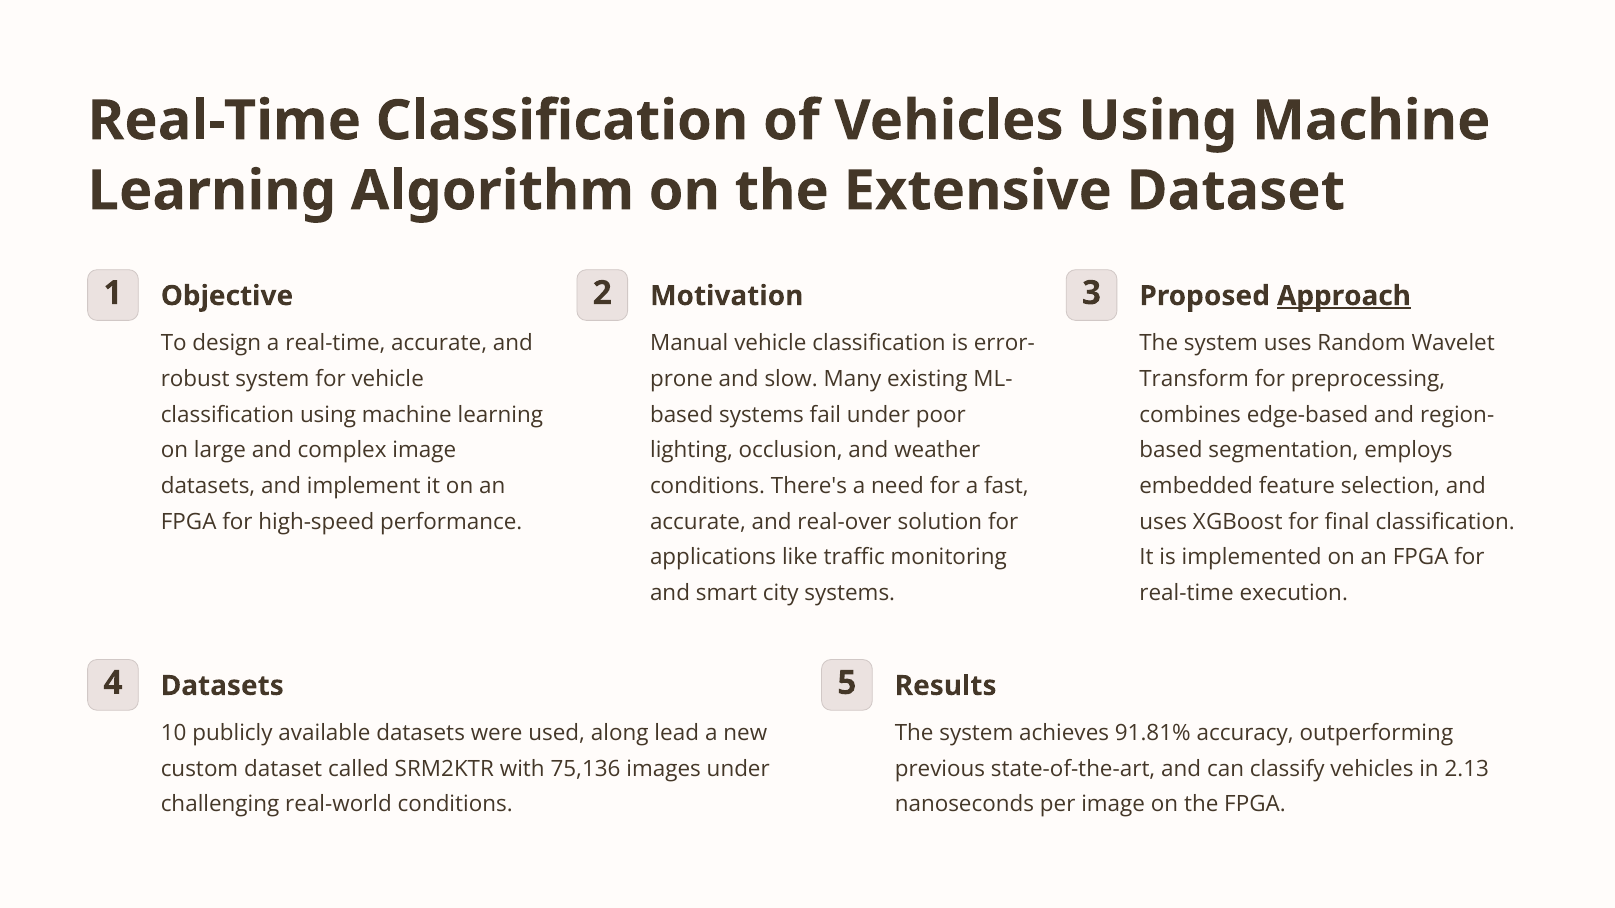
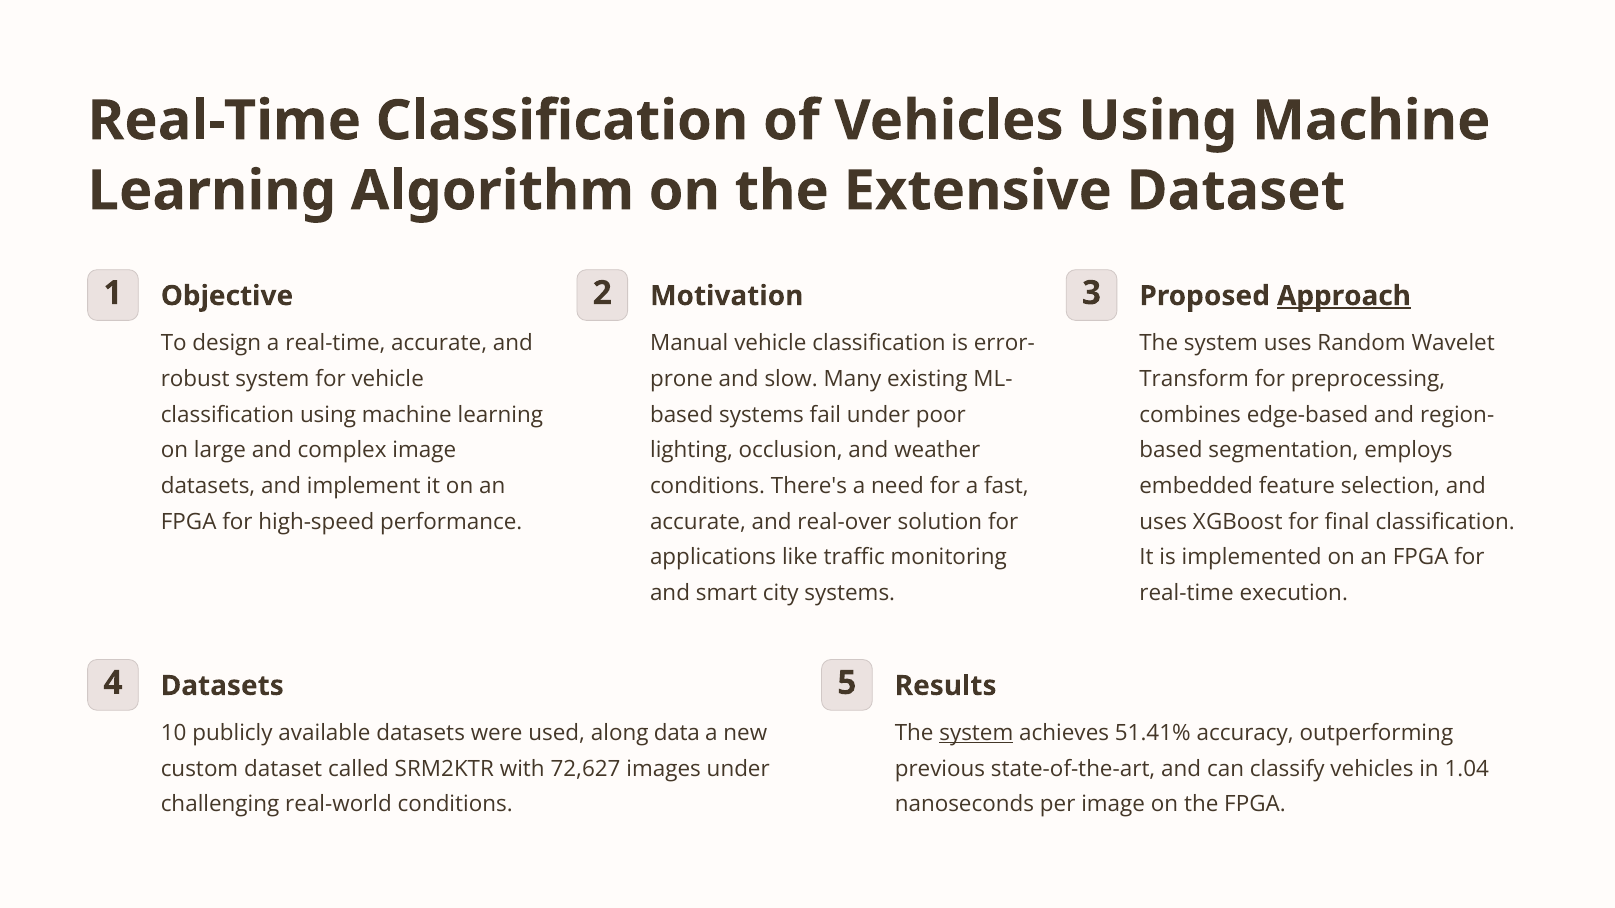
lead: lead -> data (677, 733)
system underline: none -> present (976, 733)
91.81%: 91.81% -> 51.41% (1153, 733)
75,136: 75,136 -> 72,627 (586, 769)
2.13: 2.13 -> 1.04 (1467, 769)
